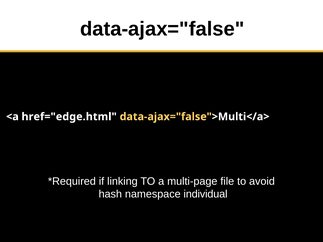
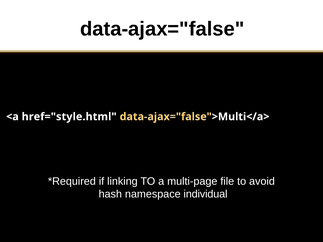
href="edge.html: href="edge.html -> href="style.html (69, 117)
